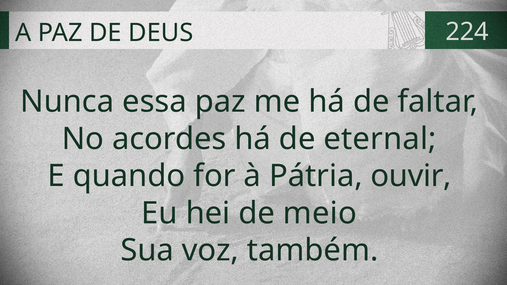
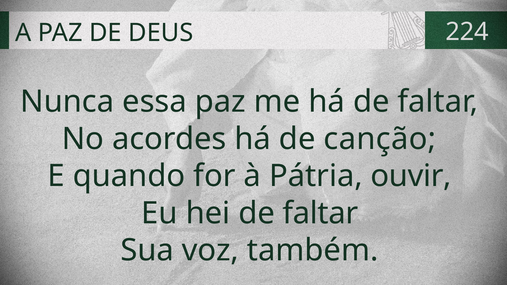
eternal: eternal -> canção (380, 139)
hei de meio: meio -> faltar (320, 213)
